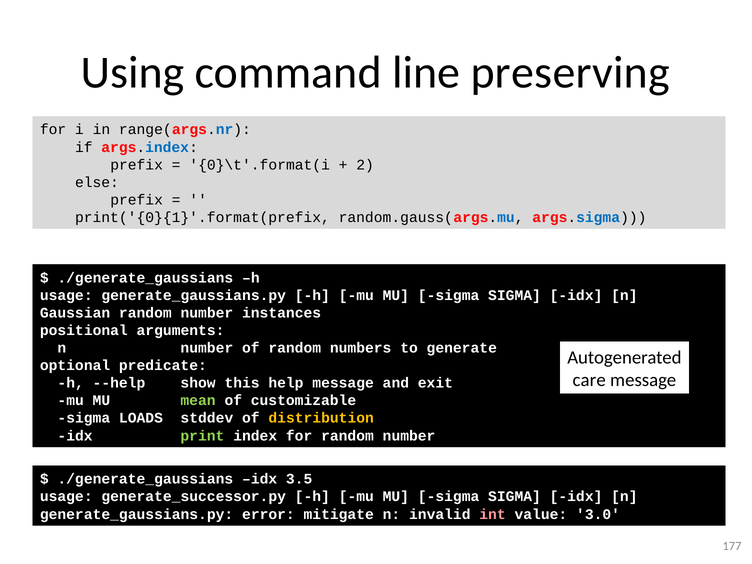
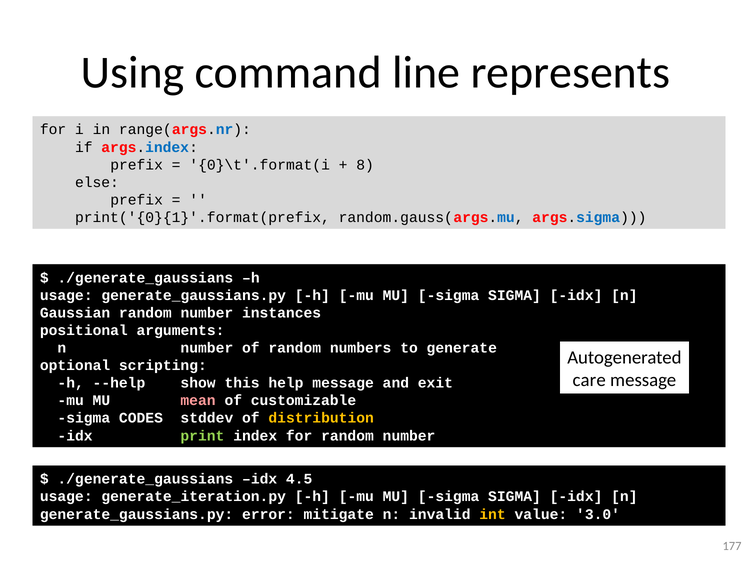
preserving: preserving -> represents (570, 73)
2: 2 -> 8 (365, 165)
predicate: predicate -> scripting (163, 365)
mean colour: light green -> pink (198, 401)
LOADS: LOADS -> CODES (141, 418)
3.5: 3.5 -> 4.5 (299, 479)
generate_successor.py: generate_successor.py -> generate_iteration.py (194, 497)
int colour: pink -> yellow (493, 514)
